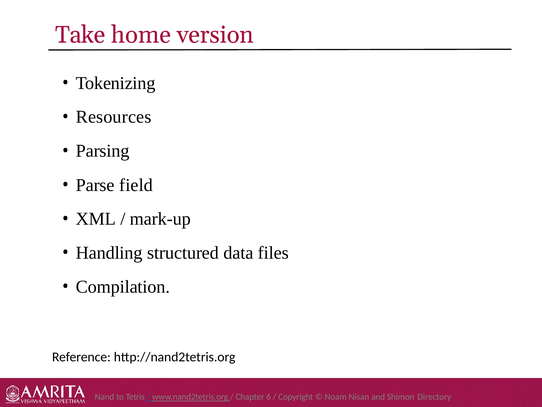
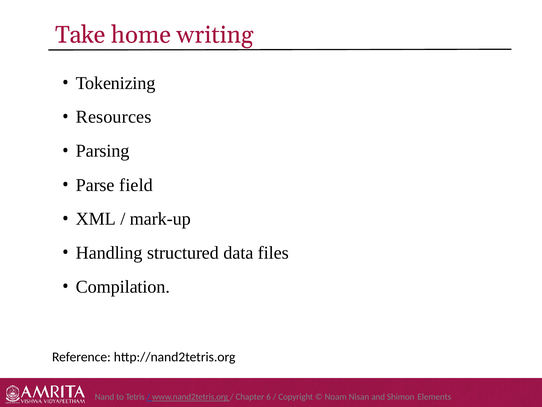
version: version -> writing (215, 35)
Directory: Directory -> Elements (434, 397)
